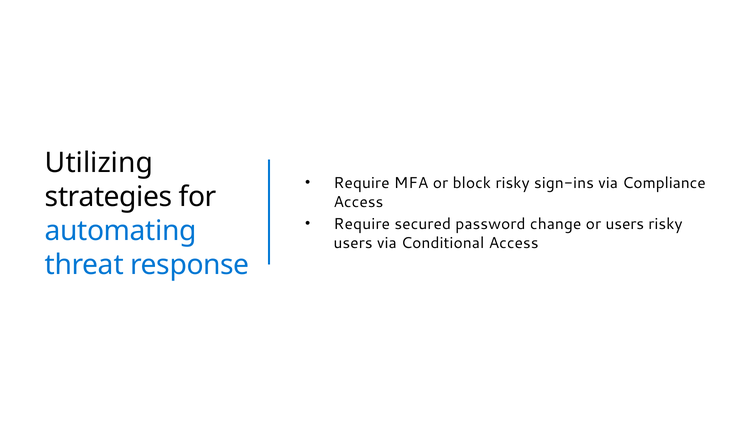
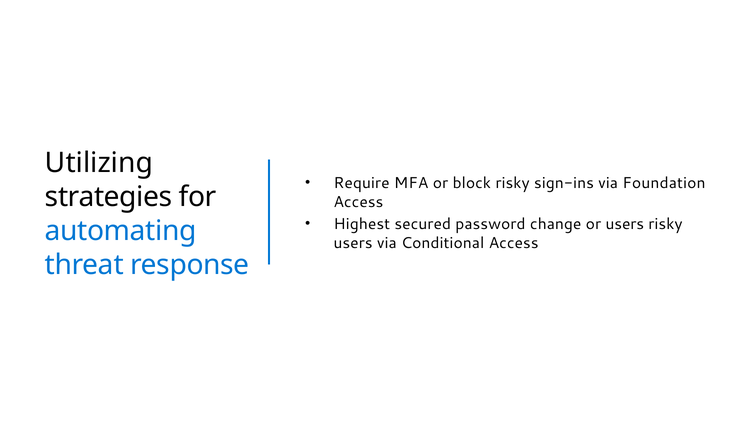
Compliance: Compliance -> Foundation (664, 183)
Require: Require -> Highest (362, 224)
